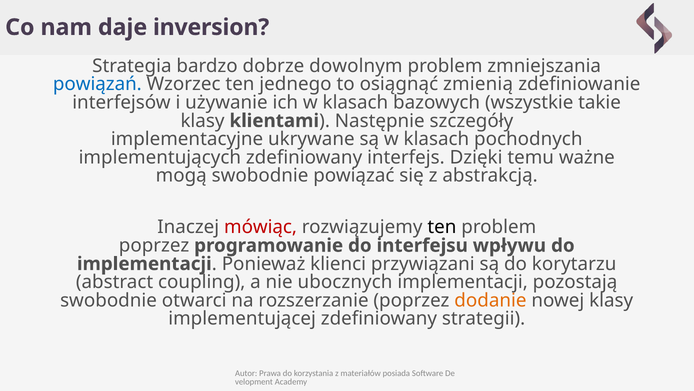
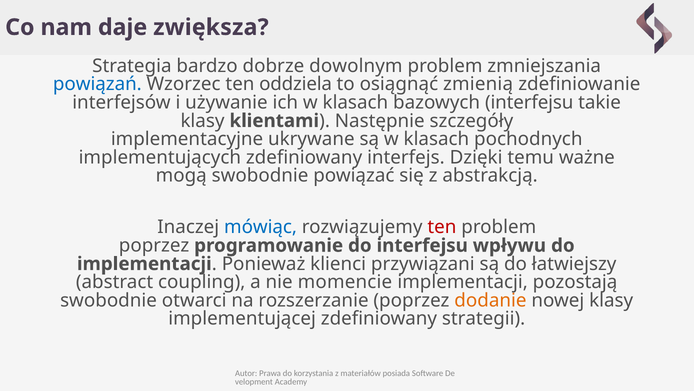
inversion: inversion -> zwiększa (211, 27)
jednego: jednego -> oddziela (296, 84)
bazowych wszystkie: wszystkie -> interfejsu (529, 102)
mówiąc colour: red -> blue (261, 227)
ten colour: black -> red (442, 227)
korytarzu: korytarzu -> łatwiejszy (574, 263)
ubocznych: ubocznych -> momencie (345, 282)
